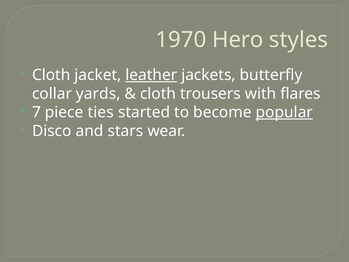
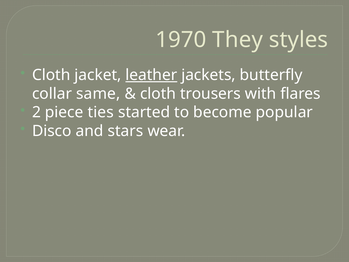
Hero: Hero -> They (238, 40)
yards: yards -> same (98, 94)
7: 7 -> 2 (36, 112)
popular underline: present -> none (284, 112)
